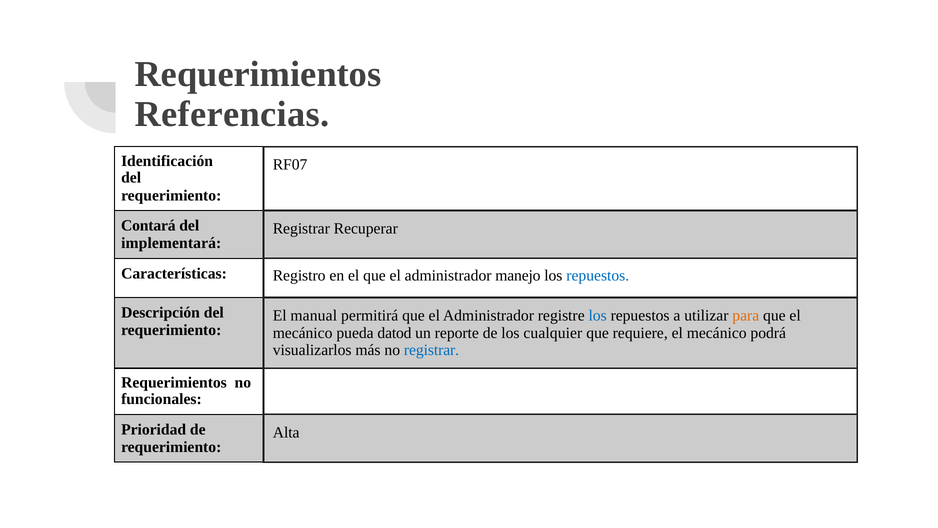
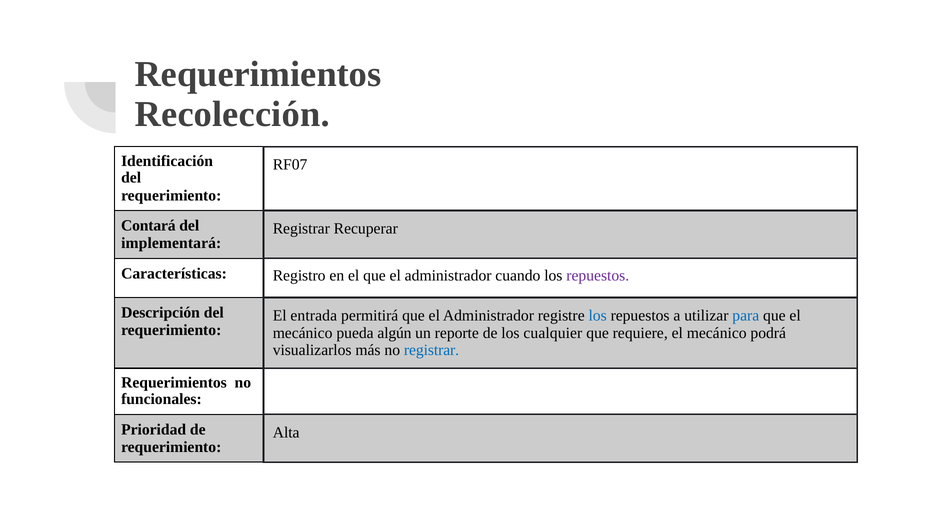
Referencias: Referencias -> Recolección (232, 114)
manejo: manejo -> cuando (518, 276)
repuestos colour: blue -> purple (598, 276)
manual: manual -> entrada (314, 315)
para colour: orange -> blue (746, 315)
datod: datod -> algún (395, 333)
